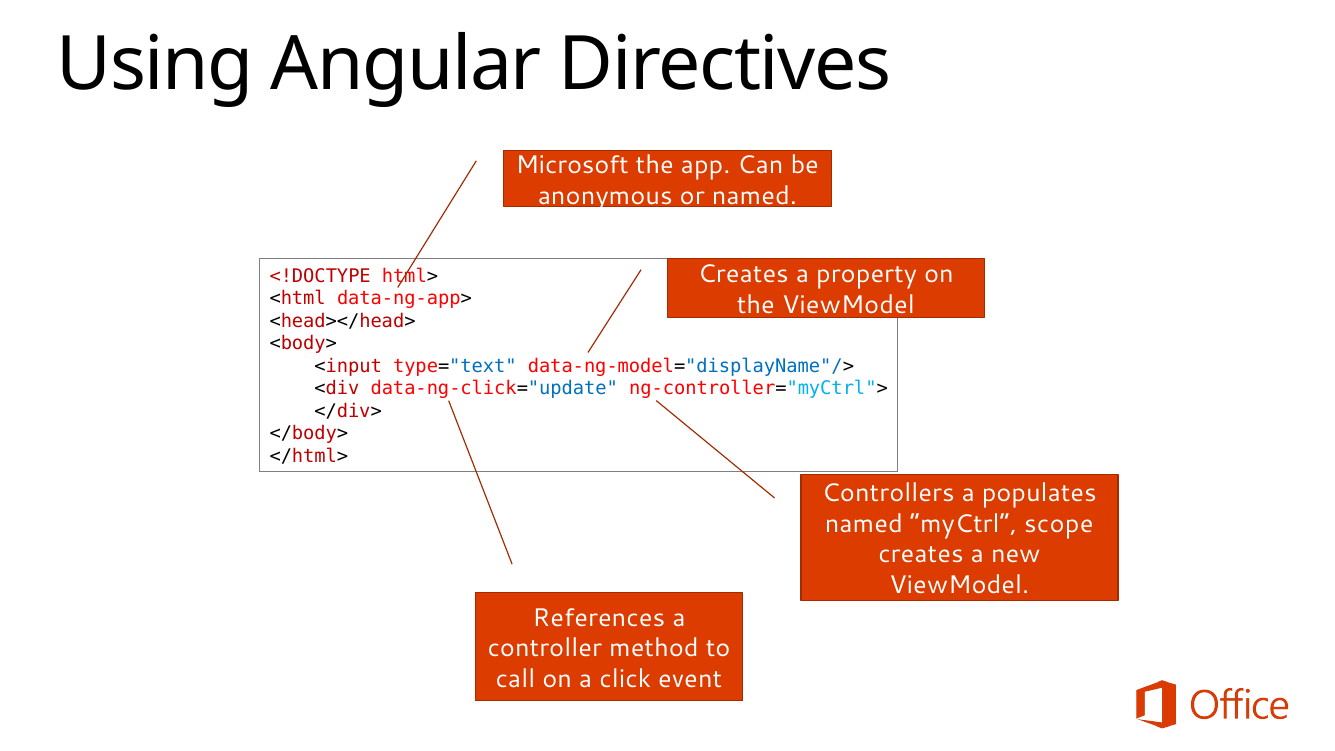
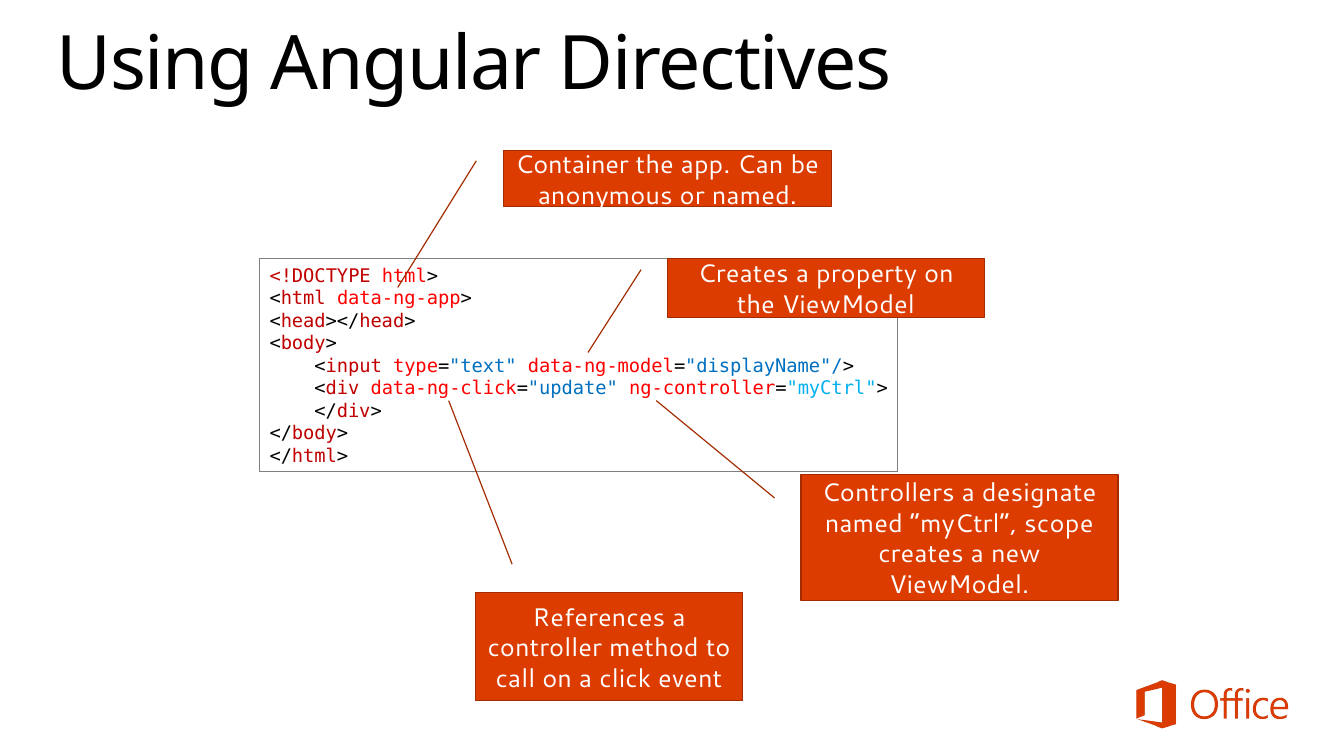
Microsoft: Microsoft -> Container (572, 165)
populates: populates -> designate (1039, 493)
